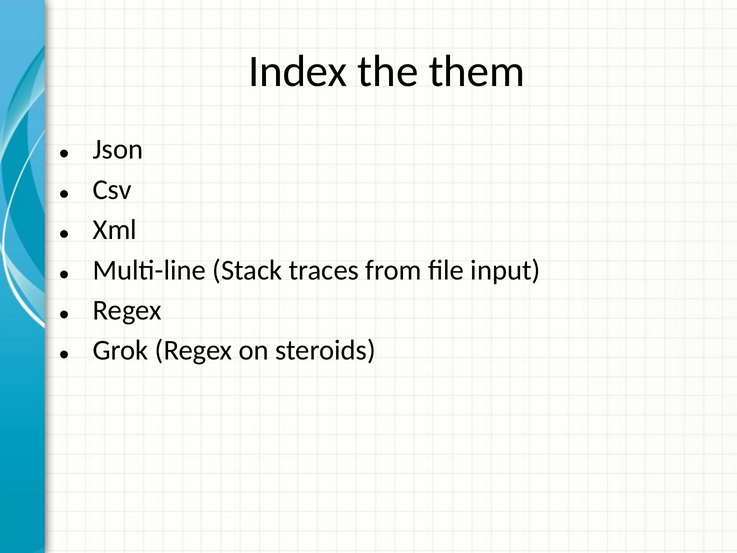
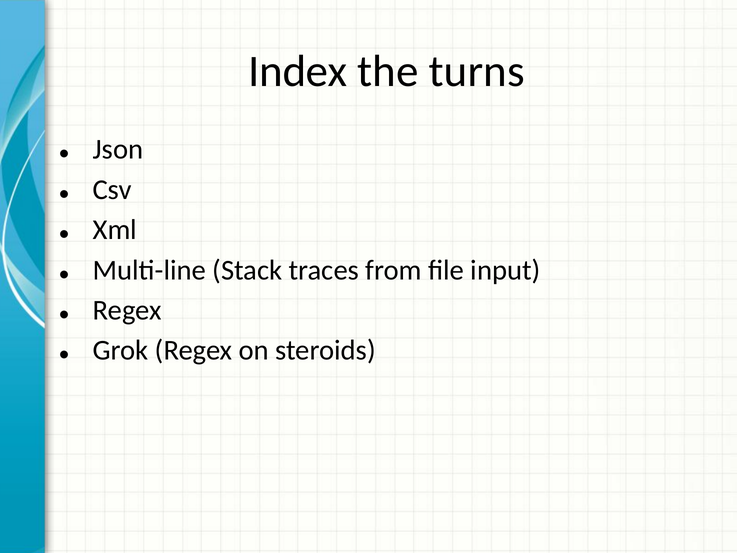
them: them -> turns (477, 71)
